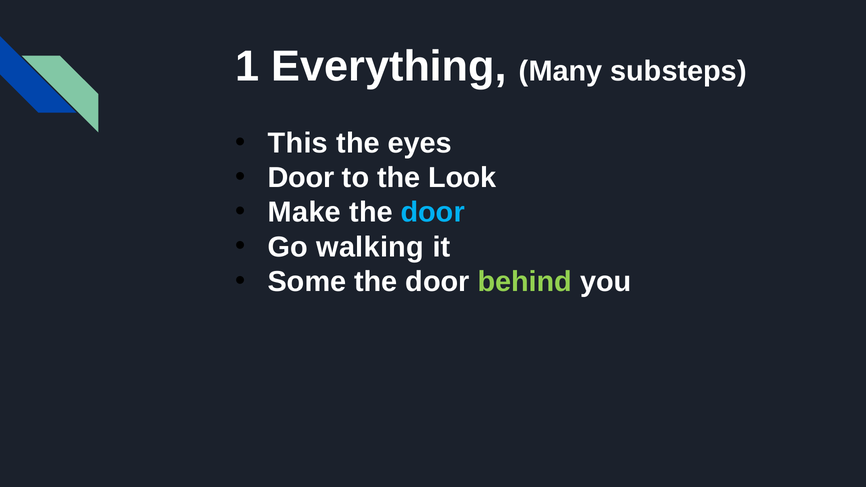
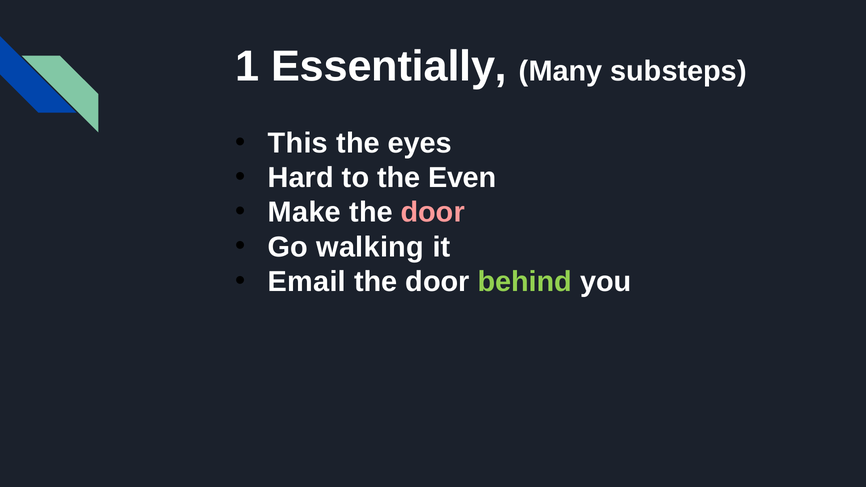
Everything: Everything -> Essentially (389, 66)
Door: Door -> Hard (301, 178)
Look: Look -> Even (462, 178)
door colour: light blue -> pink (433, 212)
Some: Some -> Email (307, 282)
